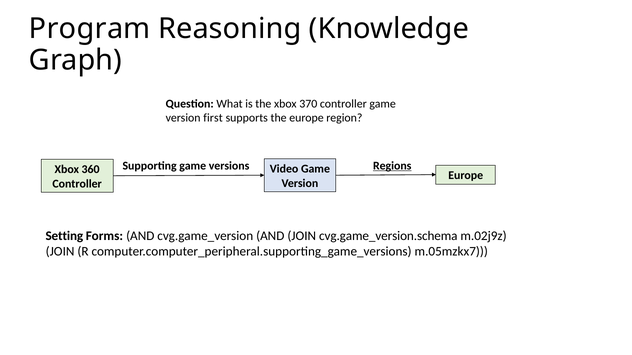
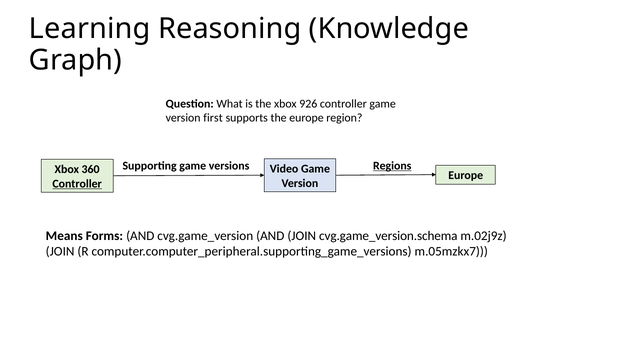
Program: Program -> Learning (90, 29)
370: 370 -> 926 (308, 104)
Controller underline: none -> present (77, 184)
Setting: Setting -> Means (64, 236)
